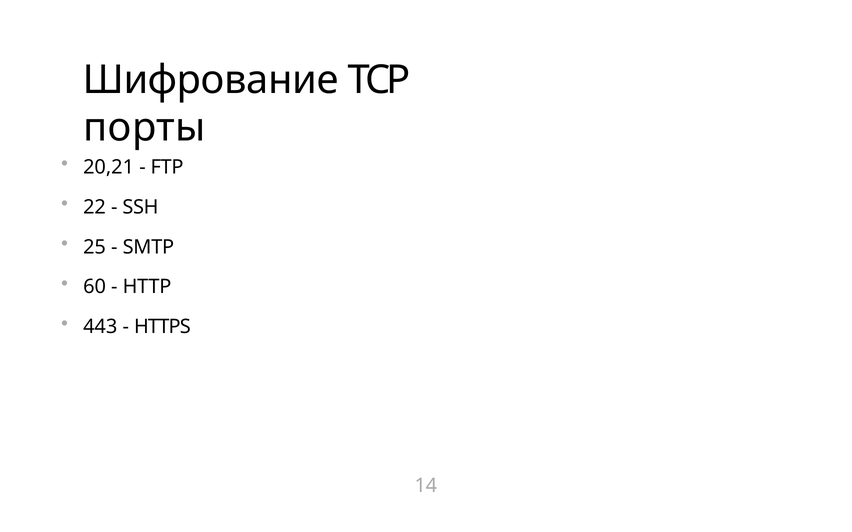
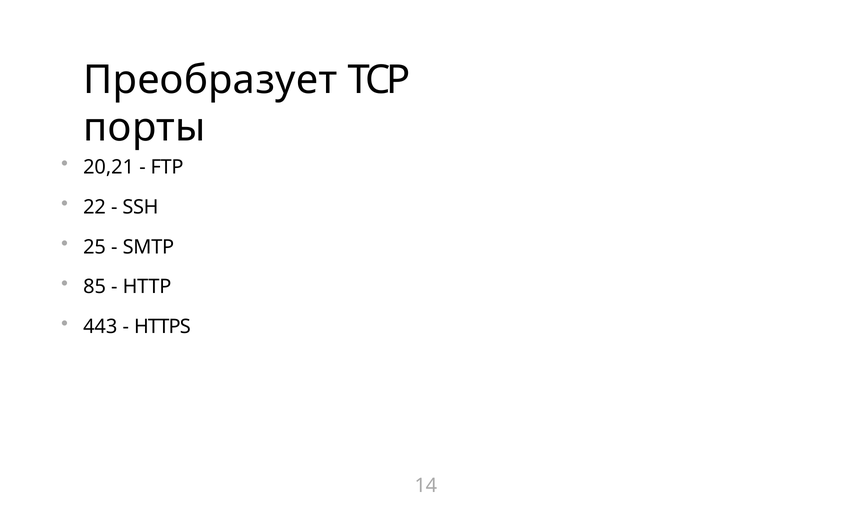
Шифрование: Шифрование -> Преобразует (210, 80)
60: 60 -> 85 (95, 287)
